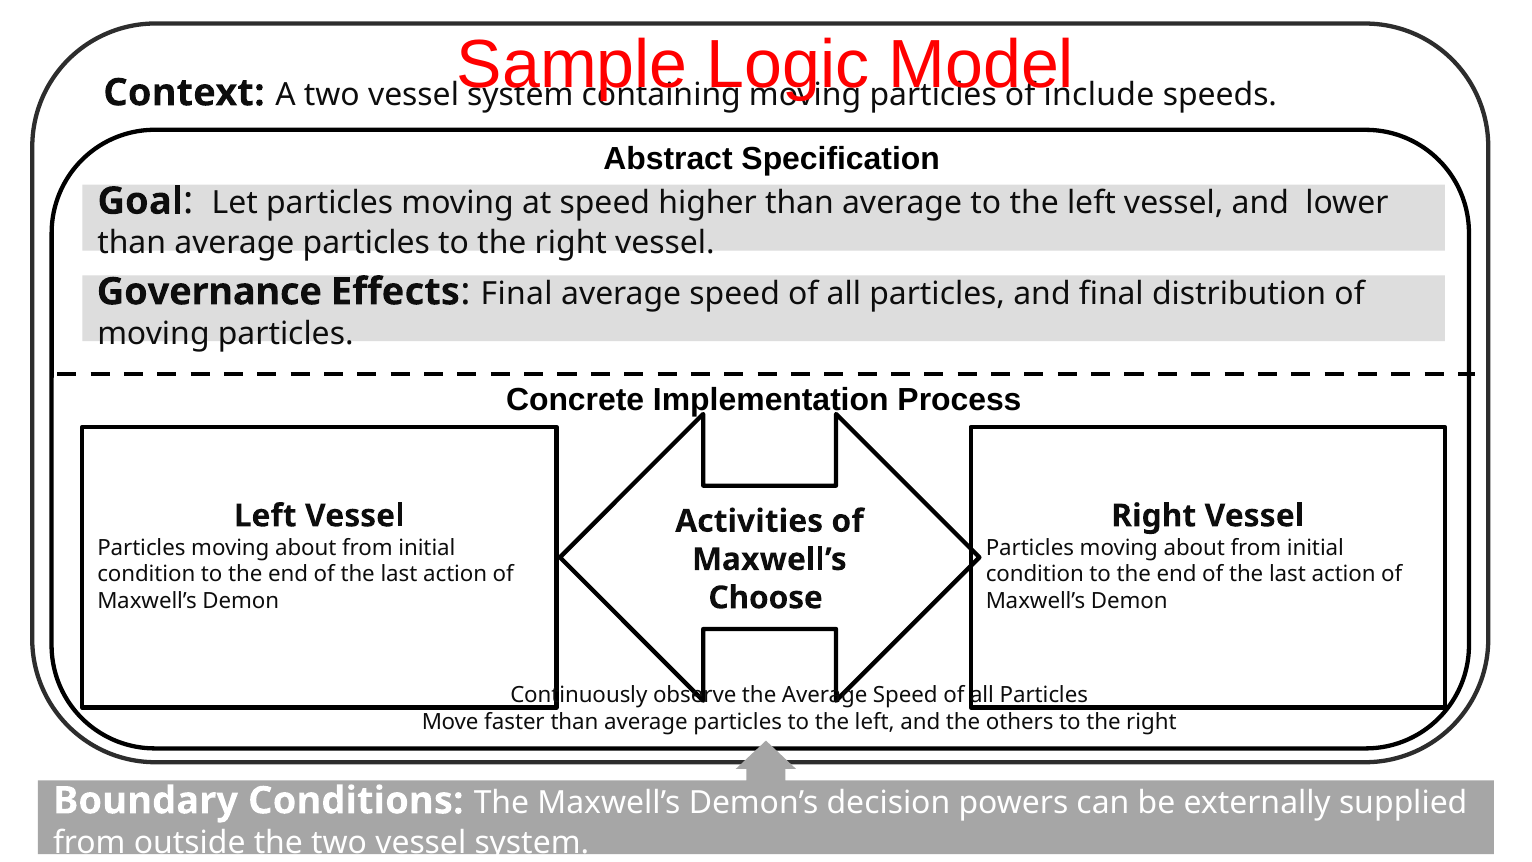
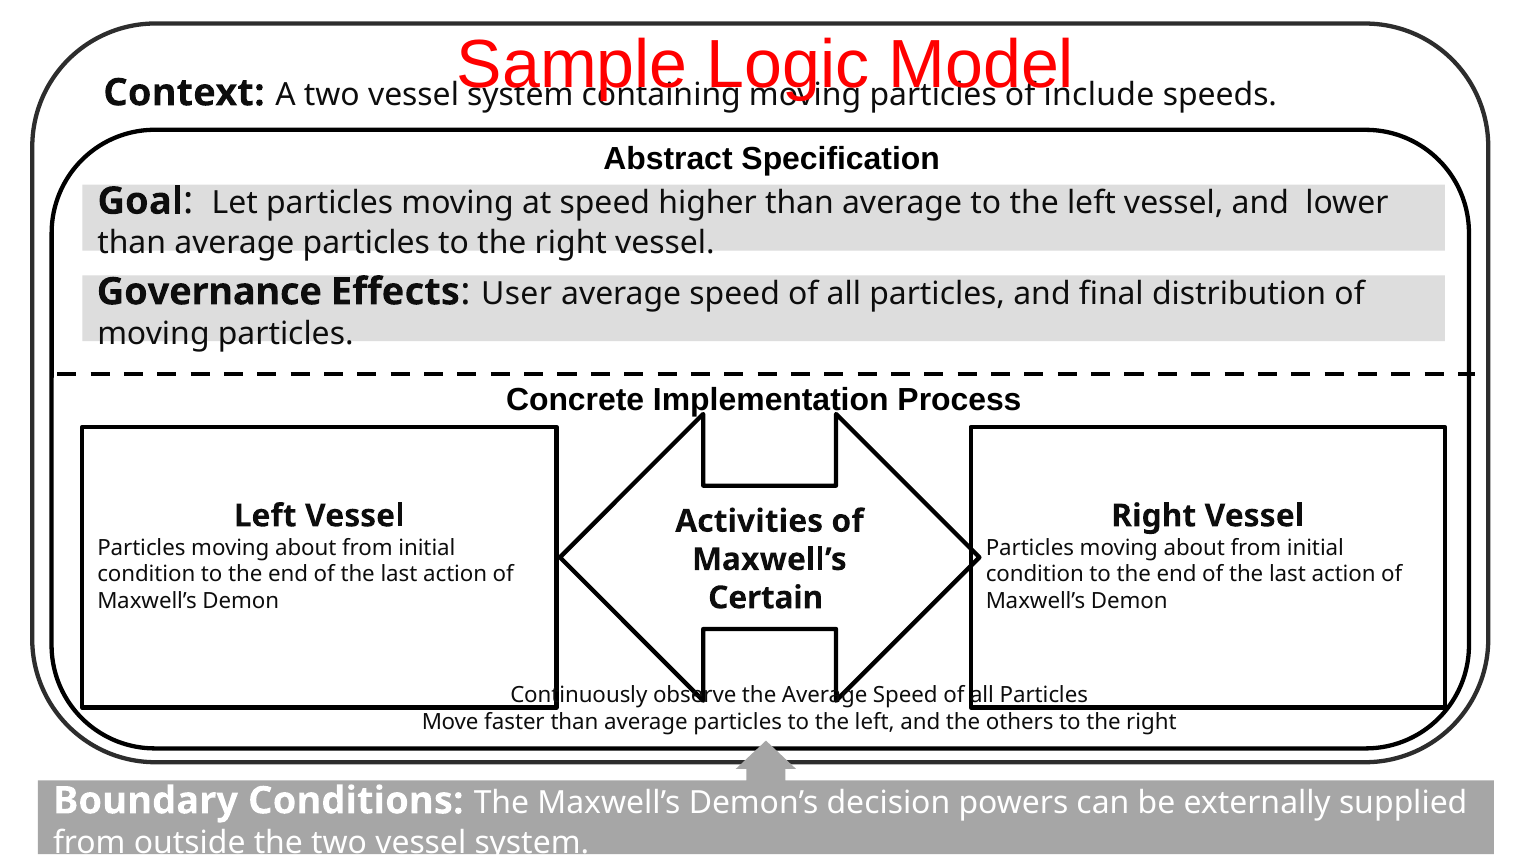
Final: Final -> User (517, 294)
Choose: Choose -> Certain (766, 598)
